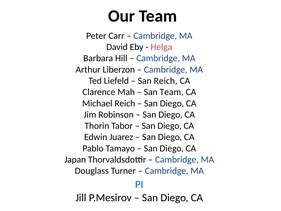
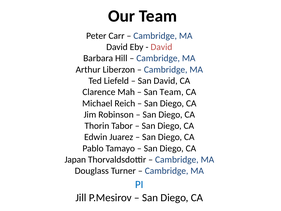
Helga: Helga -> David (161, 47)
San Reich: Reich -> David (166, 81)
